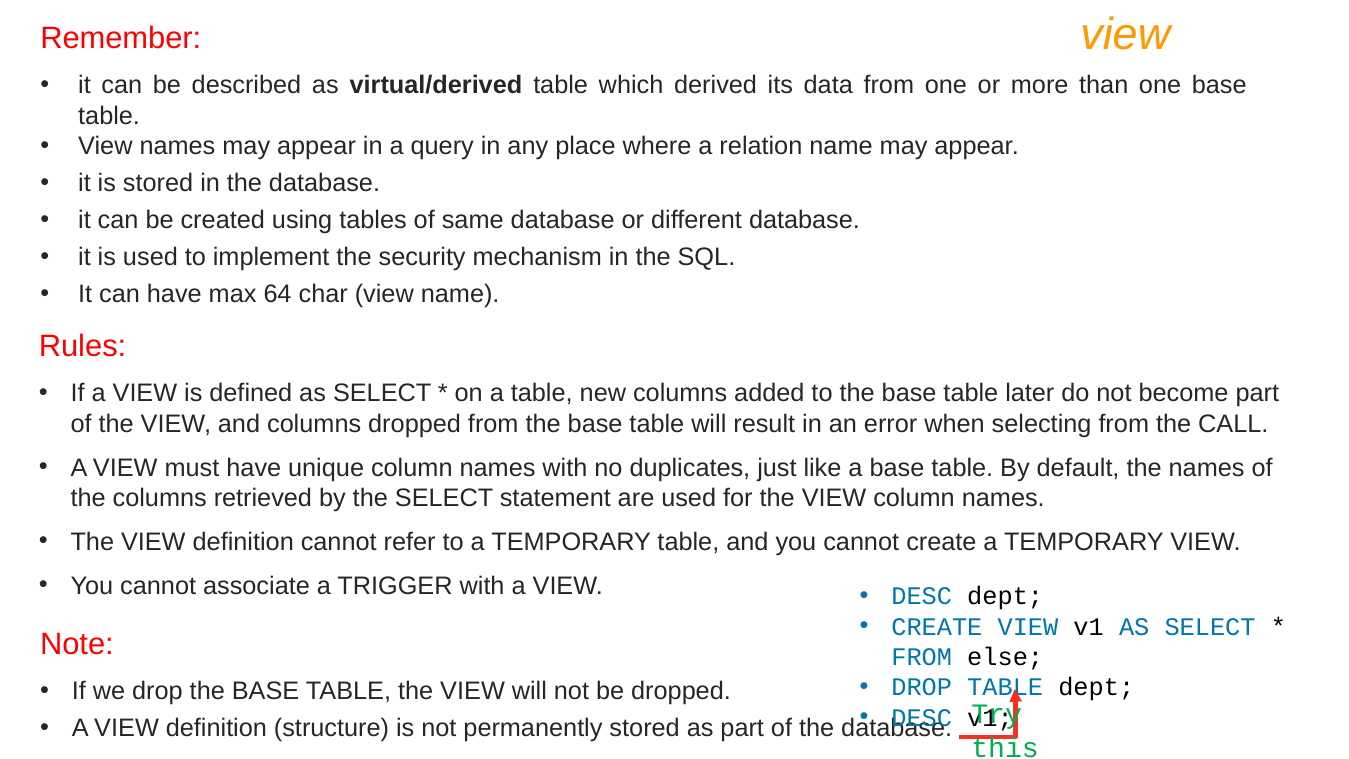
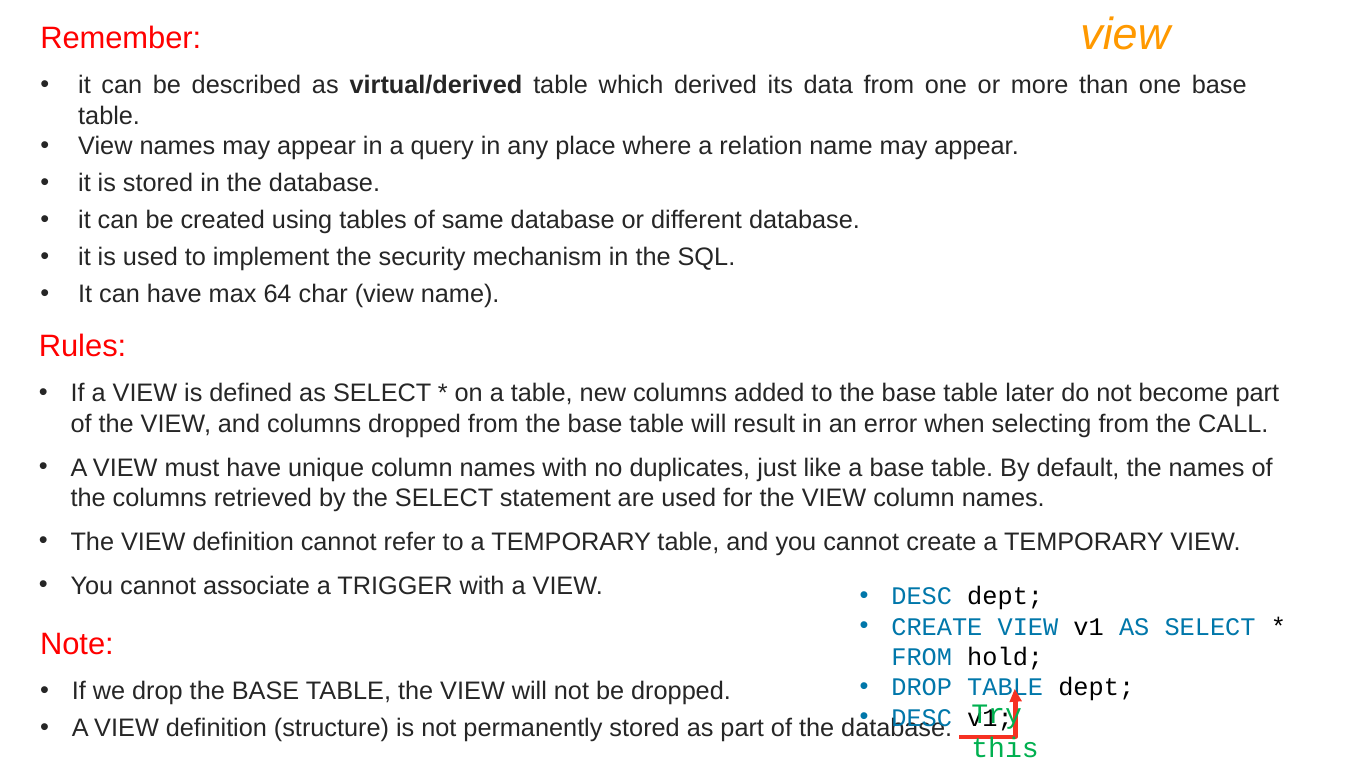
else: else -> hold (1005, 657)
